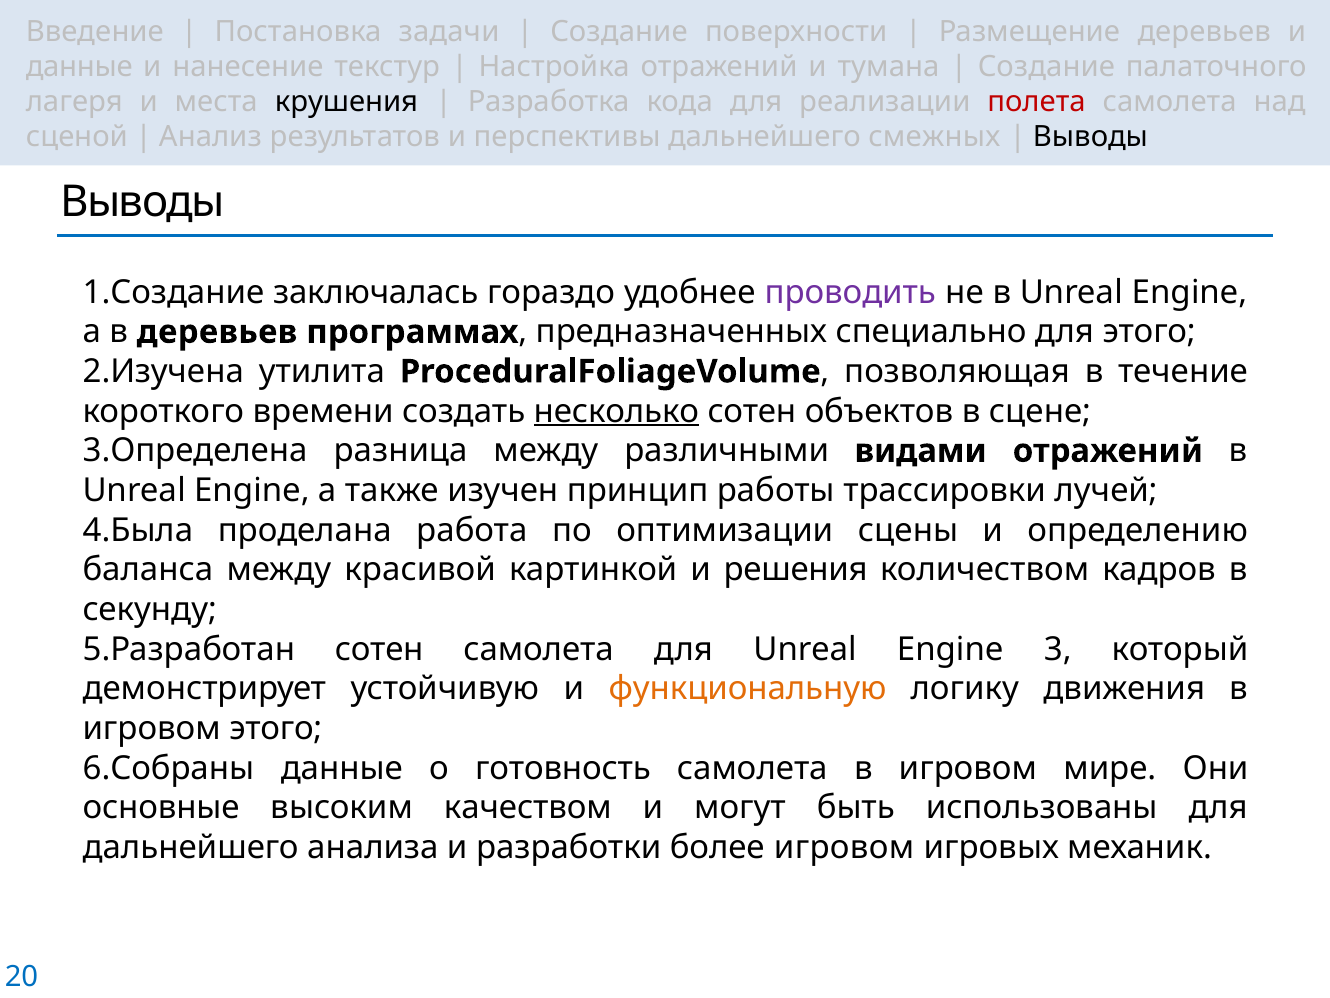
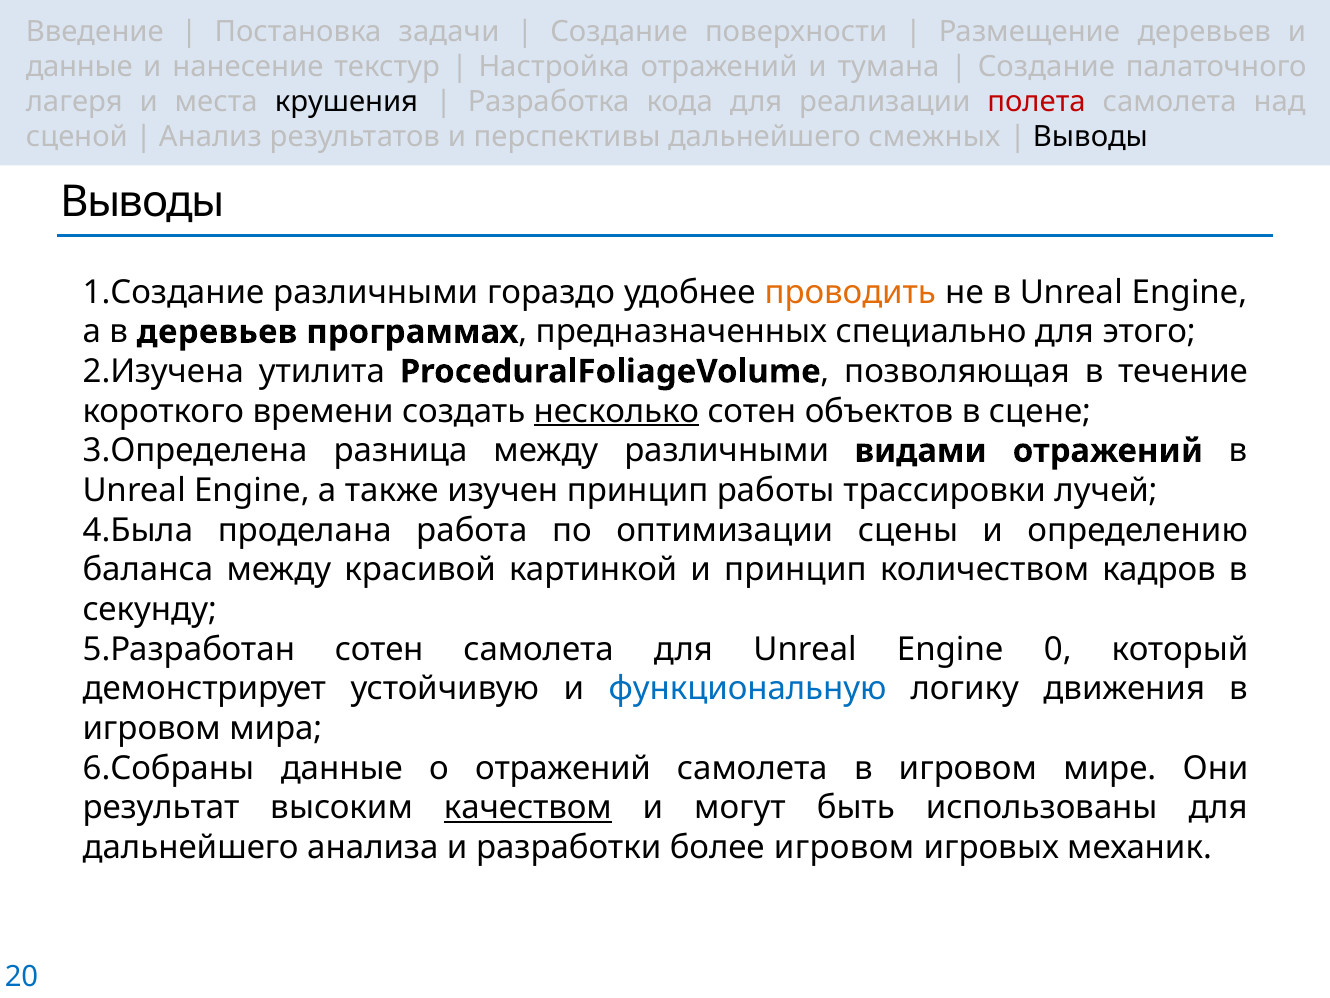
заключалась: заключалась -> различными (376, 292)
проводить colour: purple -> orange (850, 292)
и решения: решения -> принцип (795, 570)
3: 3 -> 0 (1058, 649)
функциональную colour: orange -> blue (748, 689)
игровом этого: этого -> мира (276, 729)
о готовность: готовность -> отражений (563, 768)
основные: основные -> результат (161, 808)
качеством underline: none -> present (528, 808)
